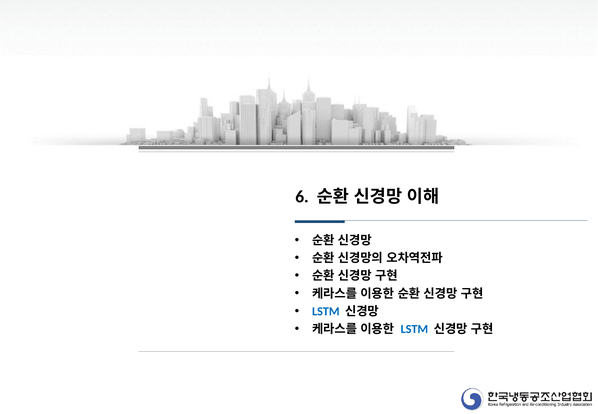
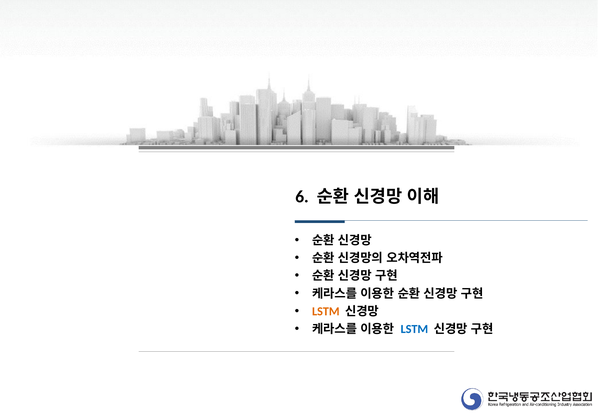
LSTM colour: blue -> orange (326, 311)
